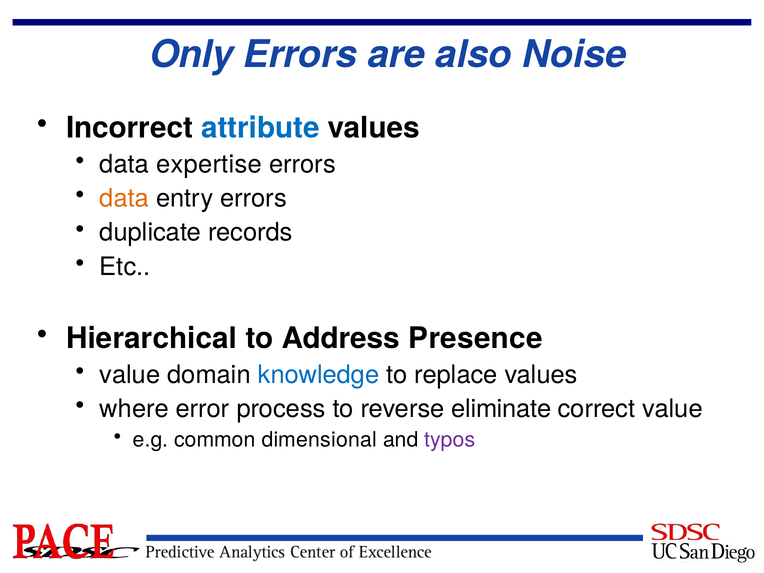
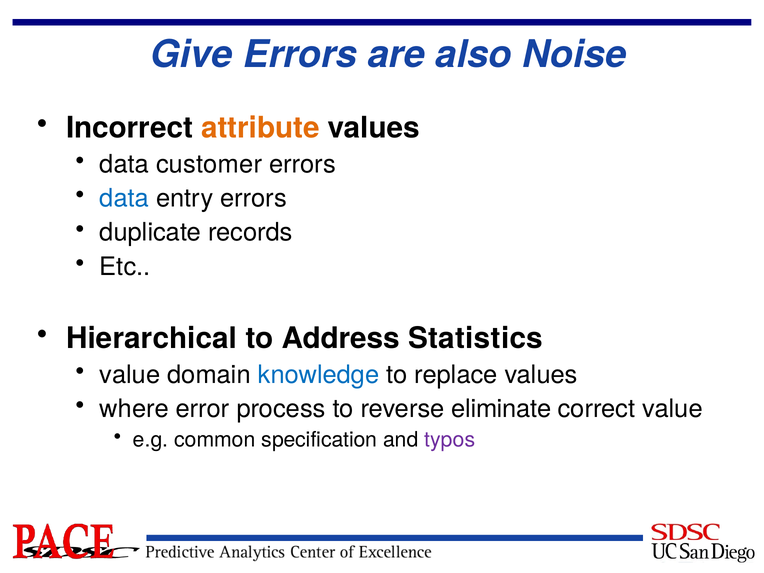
Only: Only -> Give (191, 55)
attribute colour: blue -> orange (260, 128)
expertise: expertise -> customer (209, 164)
data colour: orange -> blue (124, 198)
Presence: Presence -> Statistics (476, 338)
dimensional: dimensional -> specification (319, 440)
